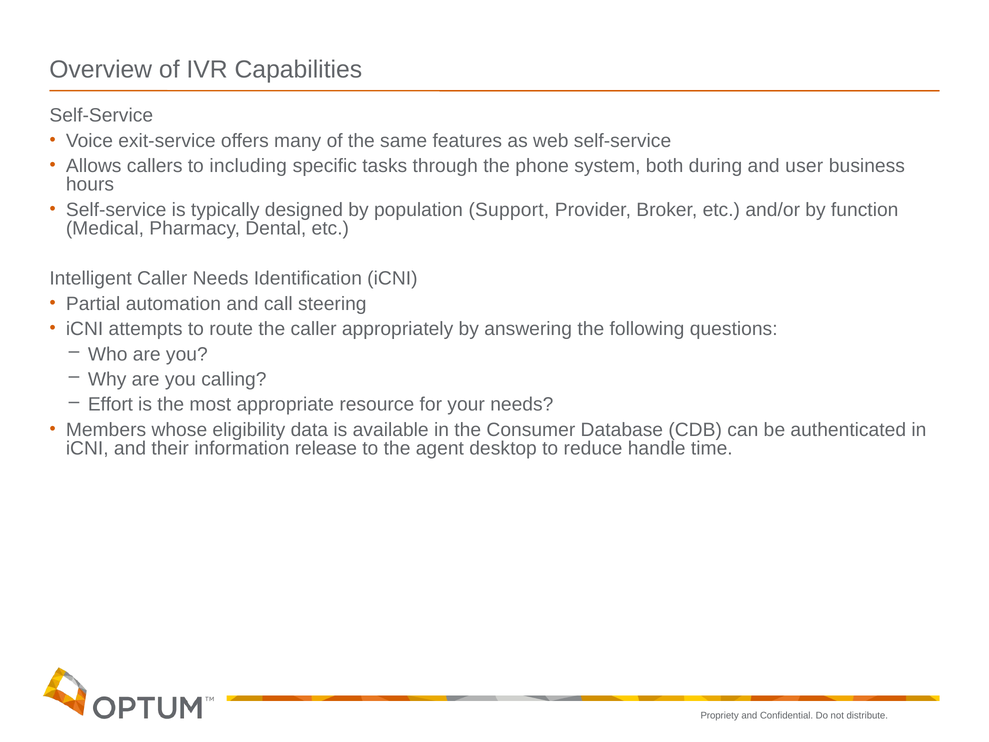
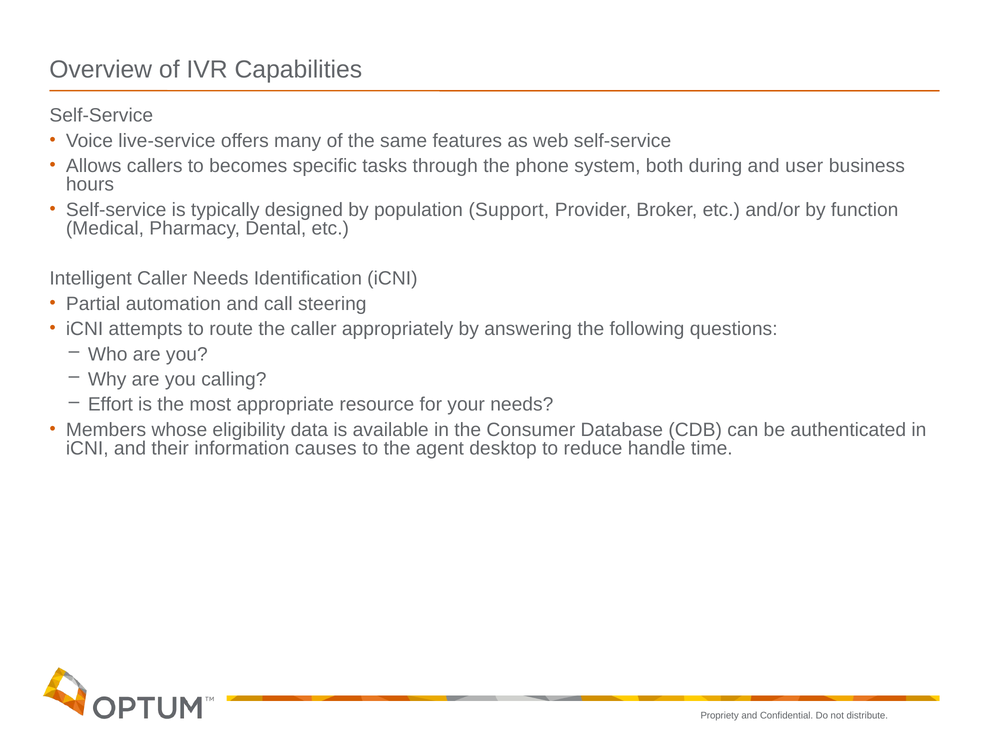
exit-service: exit-service -> live-service (167, 141)
including: including -> becomes (248, 166)
release: release -> causes (326, 448)
